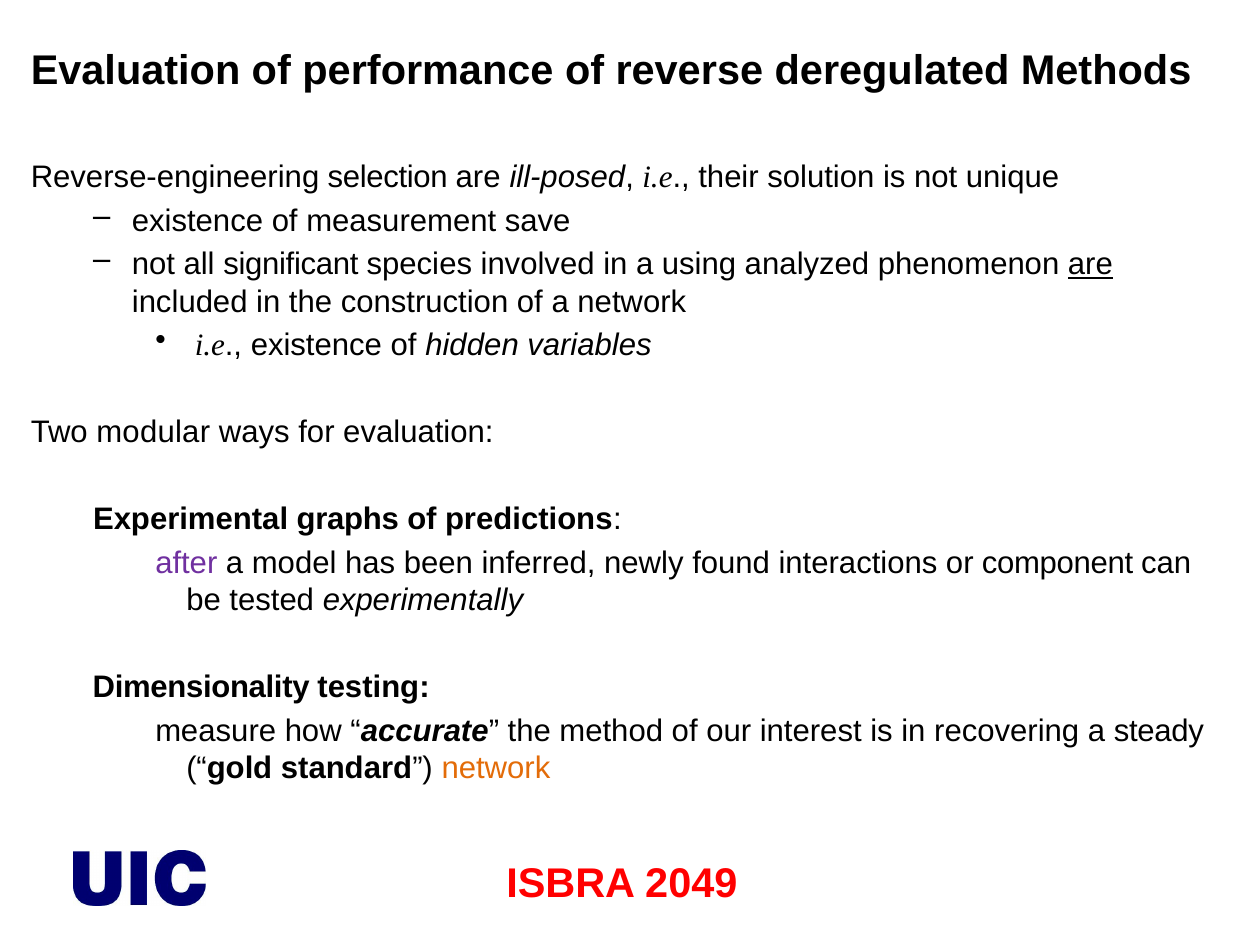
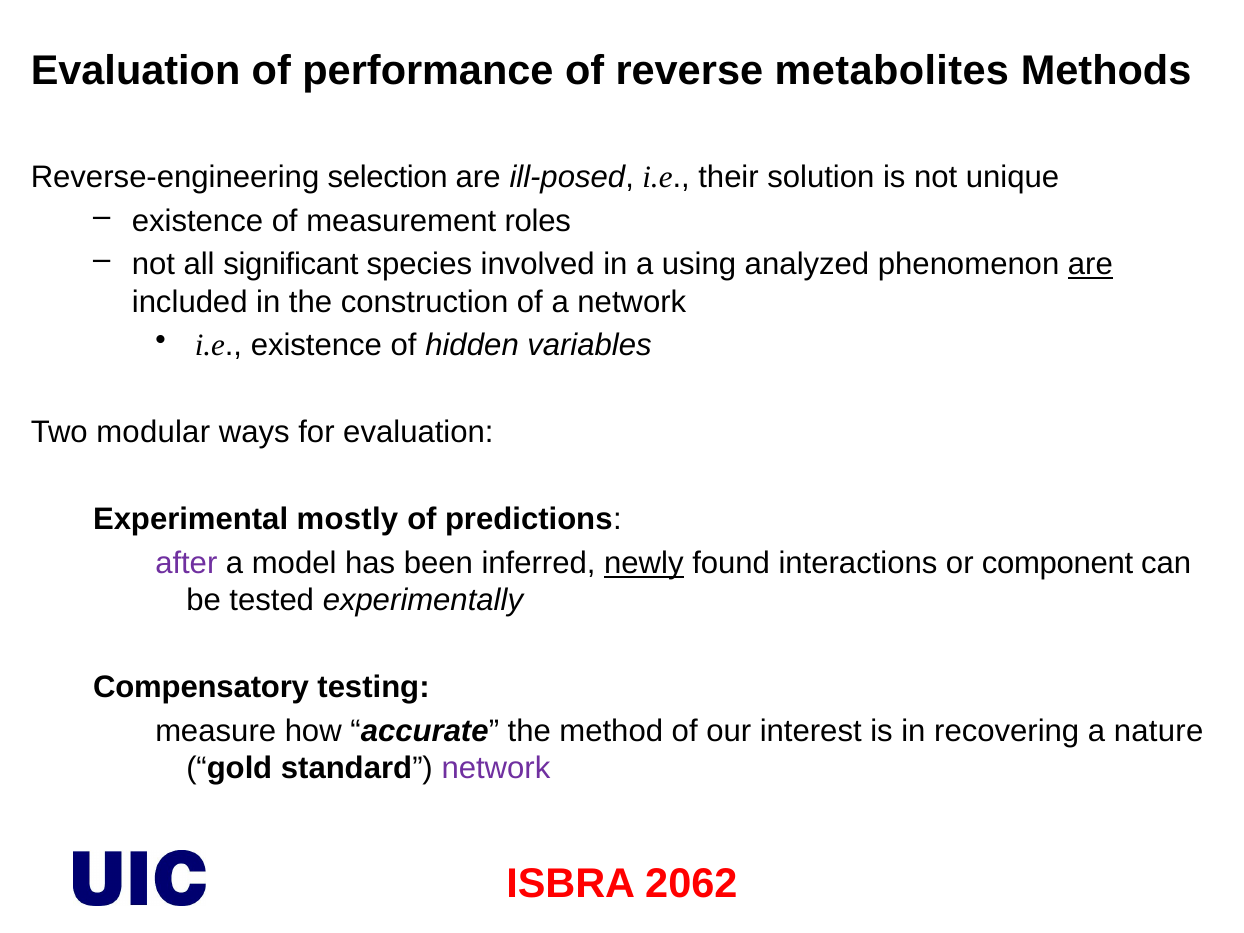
deregulated: deregulated -> metabolites (892, 71)
save: save -> roles (538, 221)
graphs: graphs -> mostly (347, 520)
newly underline: none -> present (644, 563)
Dimensionality: Dimensionality -> Compensatory (201, 688)
steady: steady -> nature (1159, 731)
network colour: orange -> purple (496, 768)
2049: 2049 -> 2062 (691, 884)
